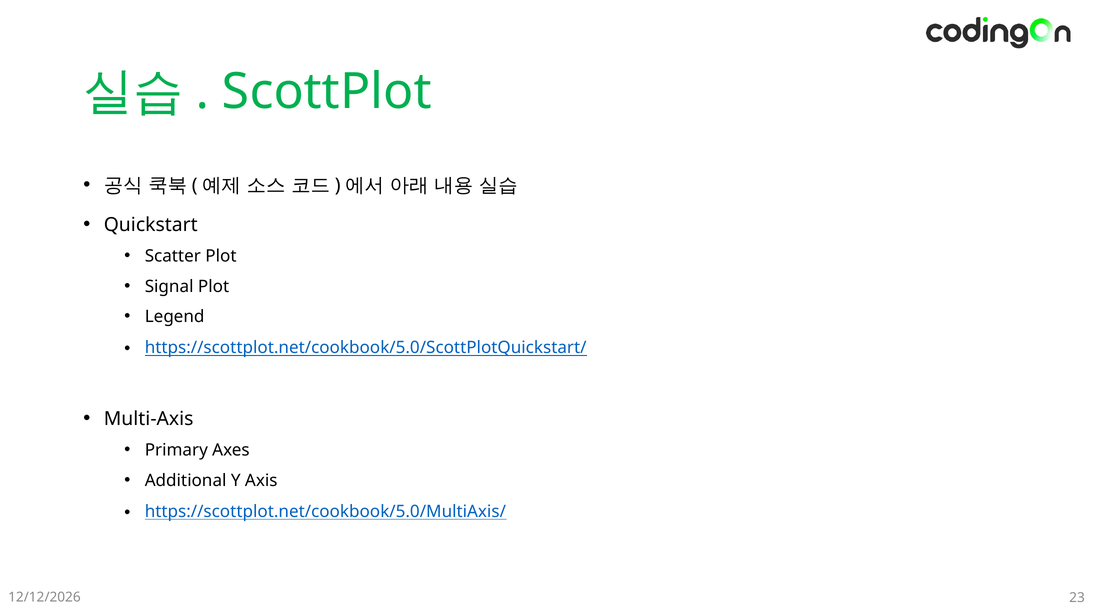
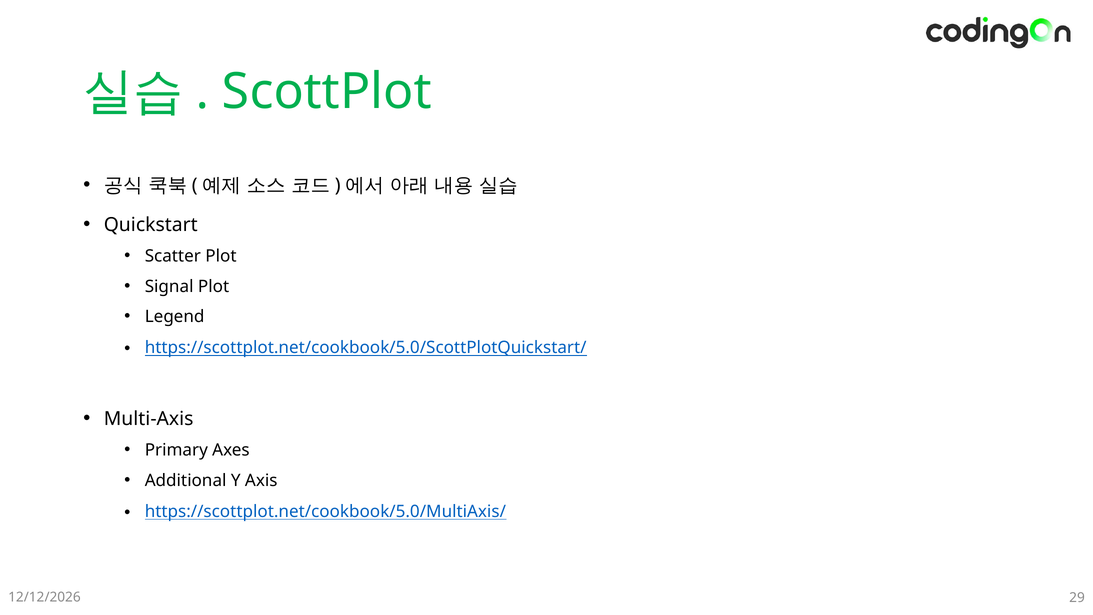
23: 23 -> 29 (1077, 597)
